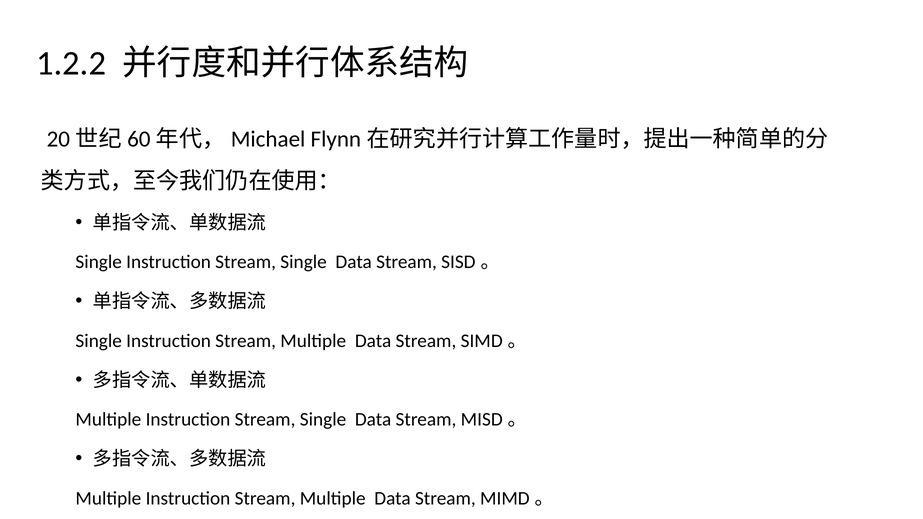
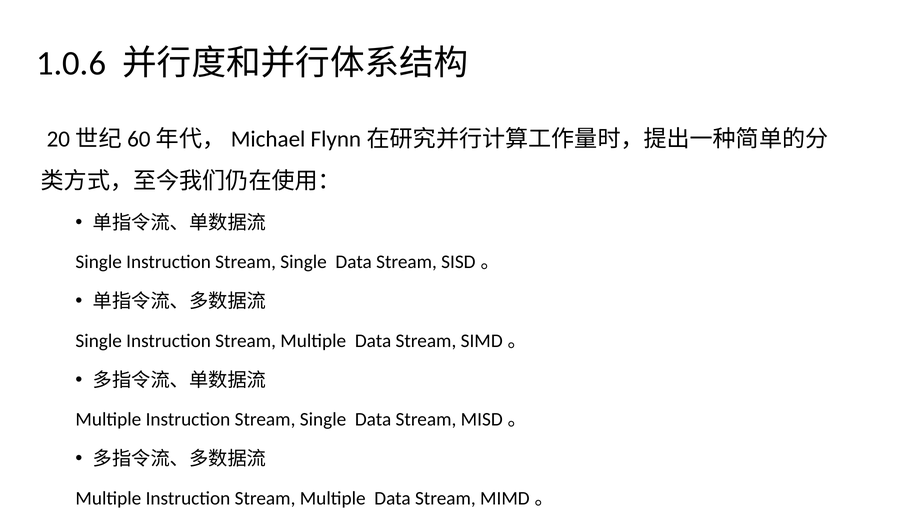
1.2.2: 1.2.2 -> 1.0.6 (71, 63)
